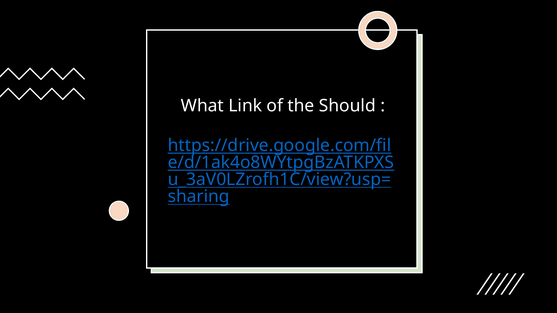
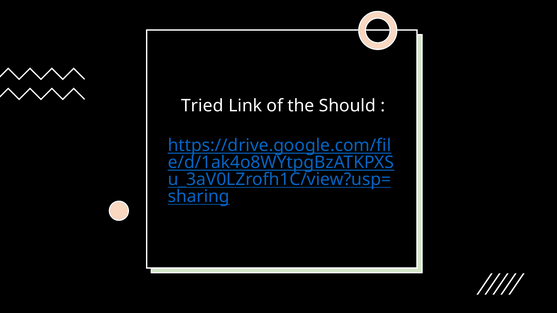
What: What -> Tried (202, 106)
